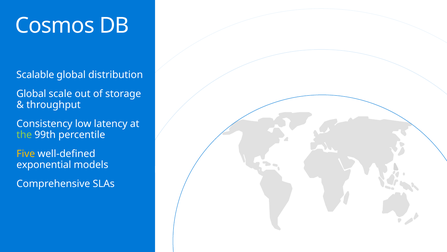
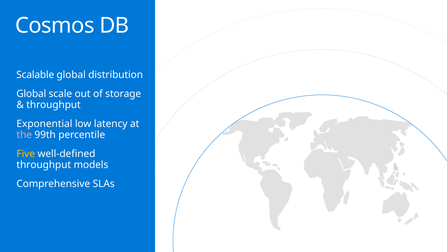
Consistency: Consistency -> Exponential (44, 124)
the colour: light green -> pink (24, 134)
exponential: exponential -> throughput (44, 164)
